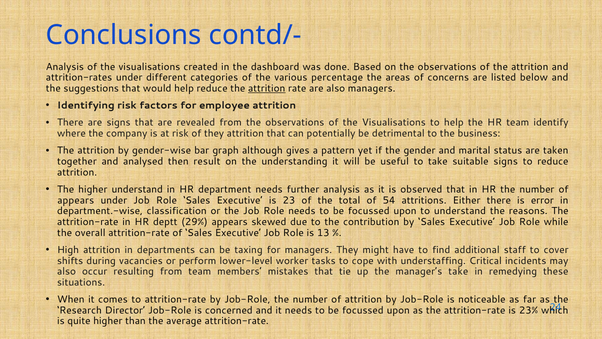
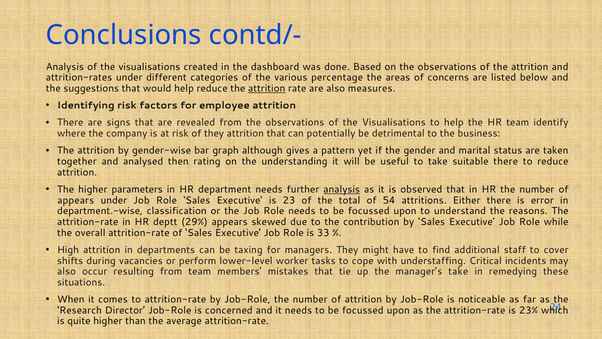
also managers: managers -> measures (372, 88)
result: result -> rating (207, 161)
suitable signs: signs -> there (506, 161)
higher understand: understand -> parameters (137, 189)
analysis underline: none -> present (342, 189)
13: 13 -> 33 (323, 233)
